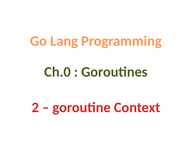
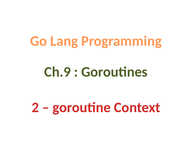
Ch.0: Ch.0 -> Ch.9 (57, 72)
